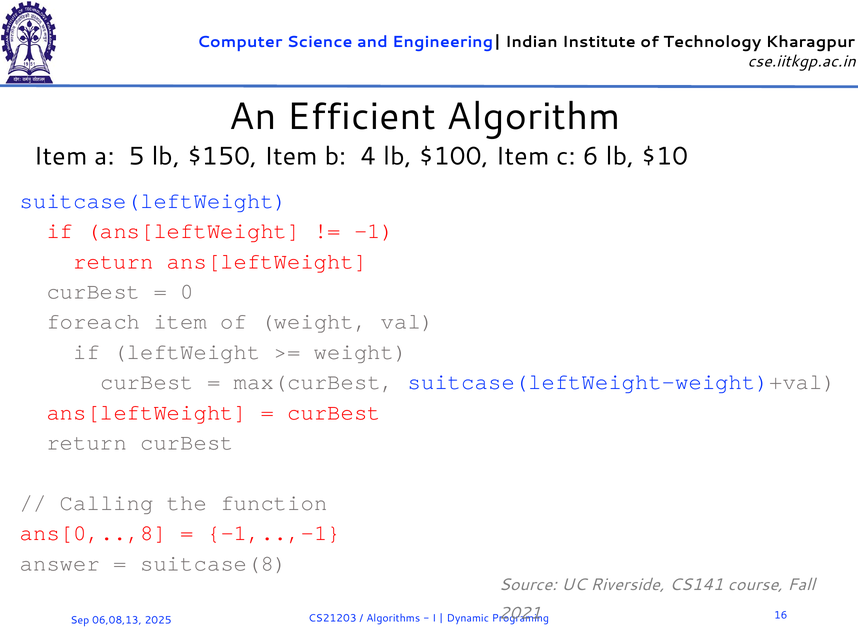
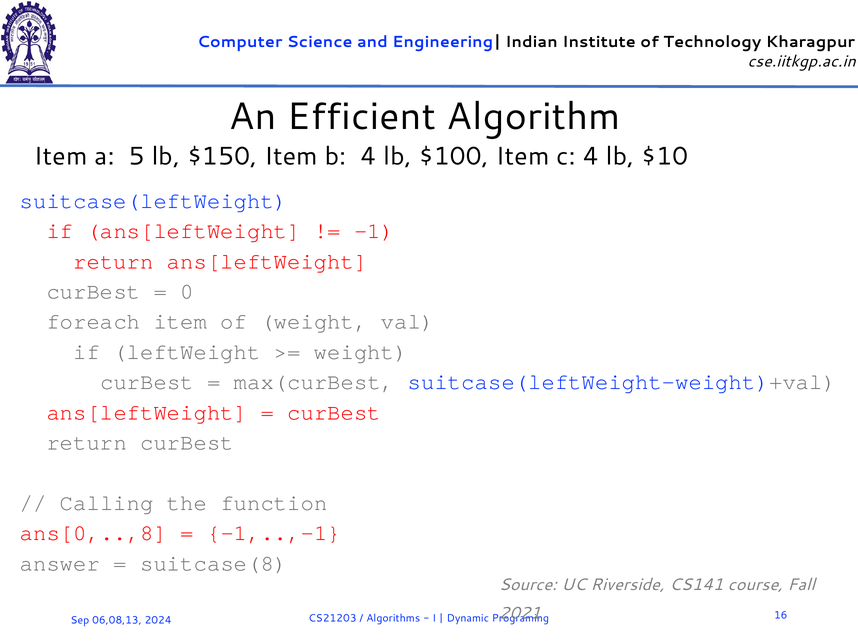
c 6: 6 -> 4 (591, 156)
2025: 2025 -> 2024 (158, 621)
